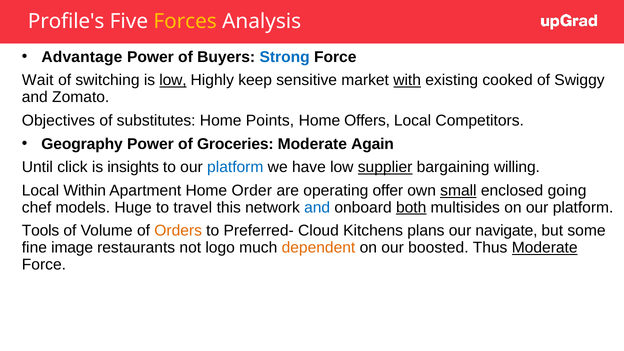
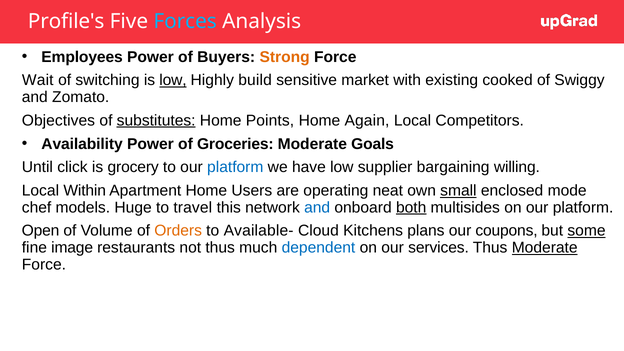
Forces colour: yellow -> light blue (185, 21)
Advantage: Advantage -> Employees (82, 57)
Strong colour: blue -> orange (285, 57)
keep: keep -> build (255, 80)
with underline: present -> none (407, 80)
substitutes underline: none -> present (156, 121)
Offers: Offers -> Again (367, 121)
Geography: Geography -> Availability (82, 144)
Again: Again -> Goals (373, 144)
insights: insights -> grocery (133, 167)
supplier underline: present -> none (385, 167)
Order: Order -> Users (252, 191)
offer: offer -> neat (388, 191)
going: going -> mode (567, 191)
Tools: Tools -> Open (41, 231)
Preferred-: Preferred- -> Available- (259, 231)
navigate: navigate -> coupons (506, 231)
some underline: none -> present (587, 231)
not logo: logo -> thus (220, 248)
dependent colour: orange -> blue (318, 248)
boosted: boosted -> services (439, 248)
